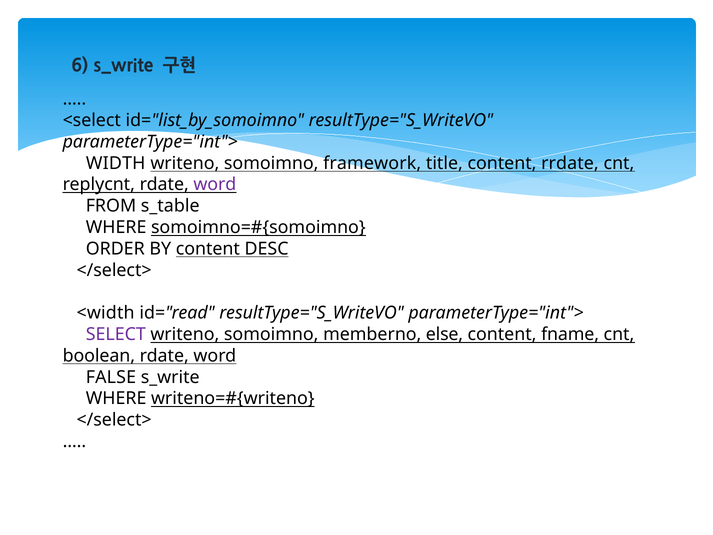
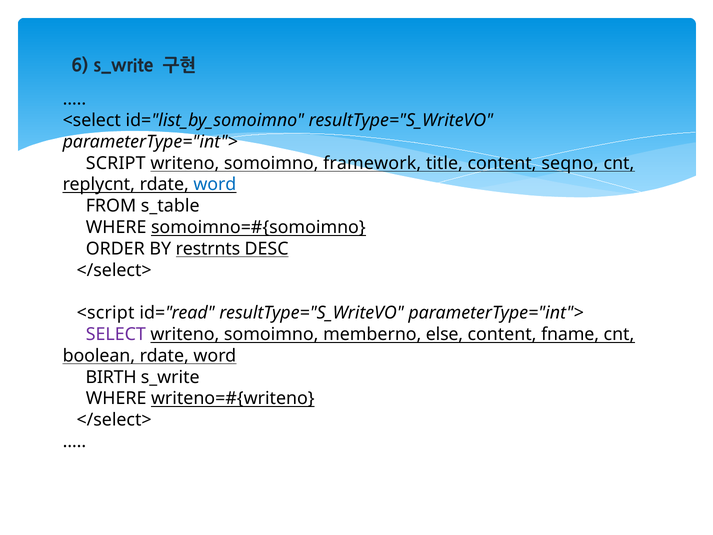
WIDTH: WIDTH -> SCRIPT (116, 163)
rrdate: rrdate -> seqno (570, 163)
word colour: purple -> blue (215, 184)
BY content: content -> restrnts (208, 249)
<width: <width -> <script (106, 313)
FALSE: FALSE -> BIRTH (111, 377)
